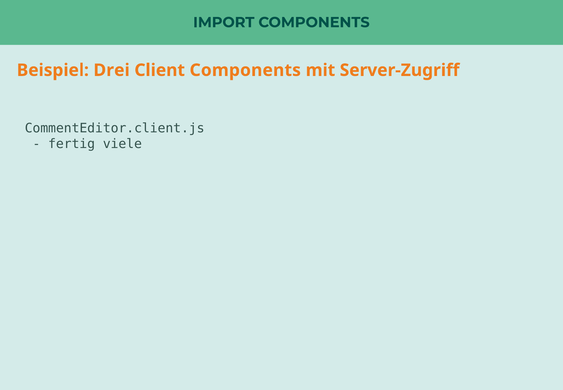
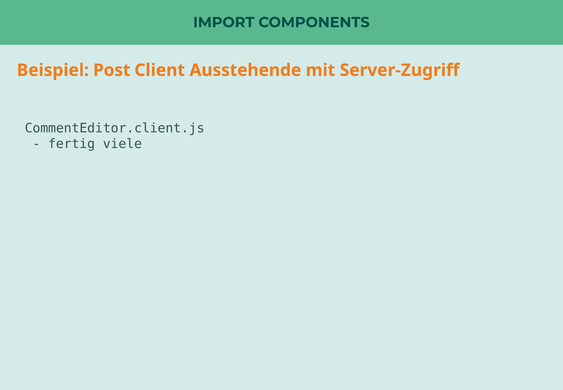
Drei: Drei -> Post (112, 70)
Client Components: Components -> Ausstehende (245, 70)
